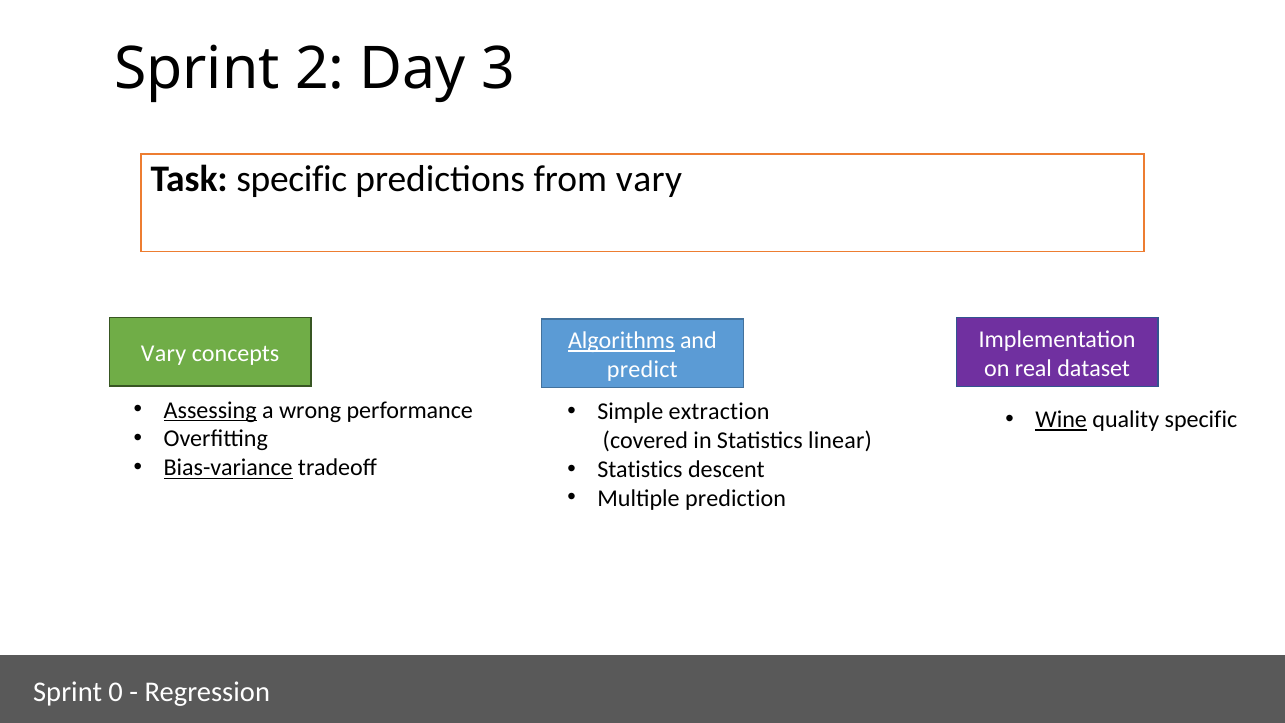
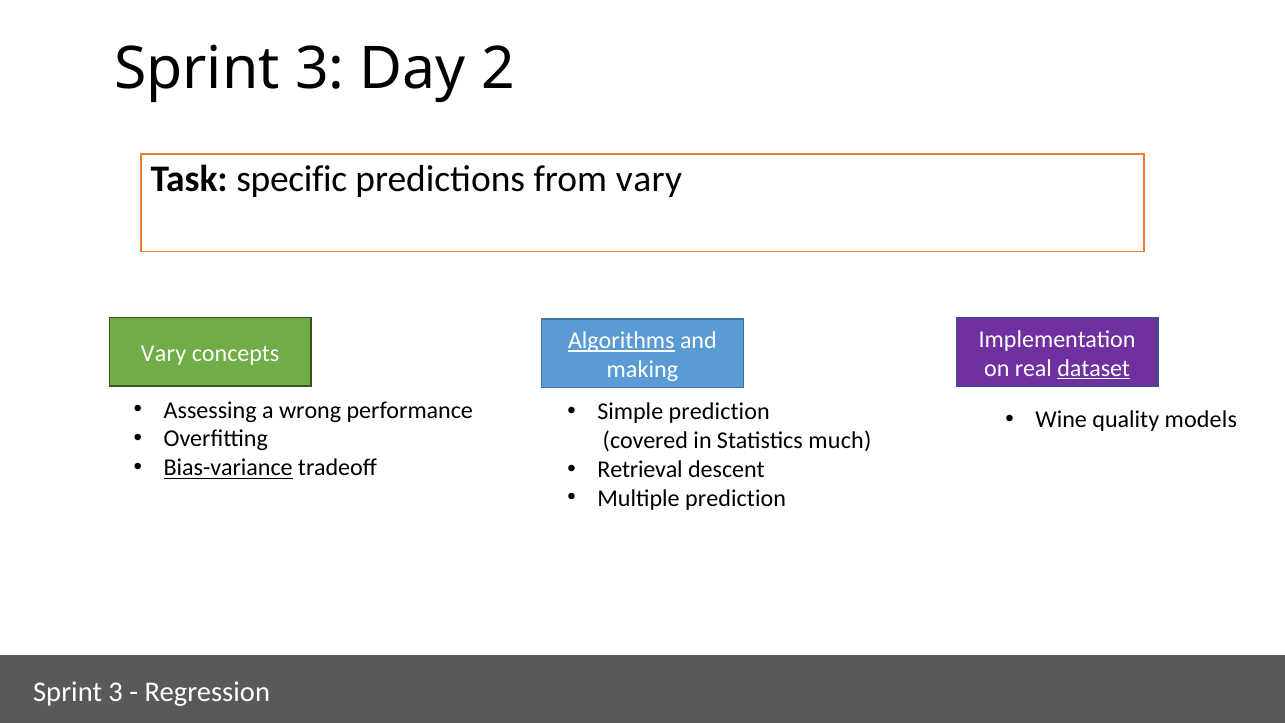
2: 2 -> 3 (320, 69)
3: 3 -> 2 (498, 69)
dataset underline: none -> present (1094, 368)
predict: predict -> making (642, 370)
Assessing underline: present -> none (210, 410)
Simple extraction: extraction -> prediction (719, 411)
Wine underline: present -> none (1061, 419)
quality specific: specific -> models (1201, 419)
linear: linear -> much (840, 440)
Statistics: Statistics -> Retrieval (640, 469)
0: 0 -> 3 (116, 692)
